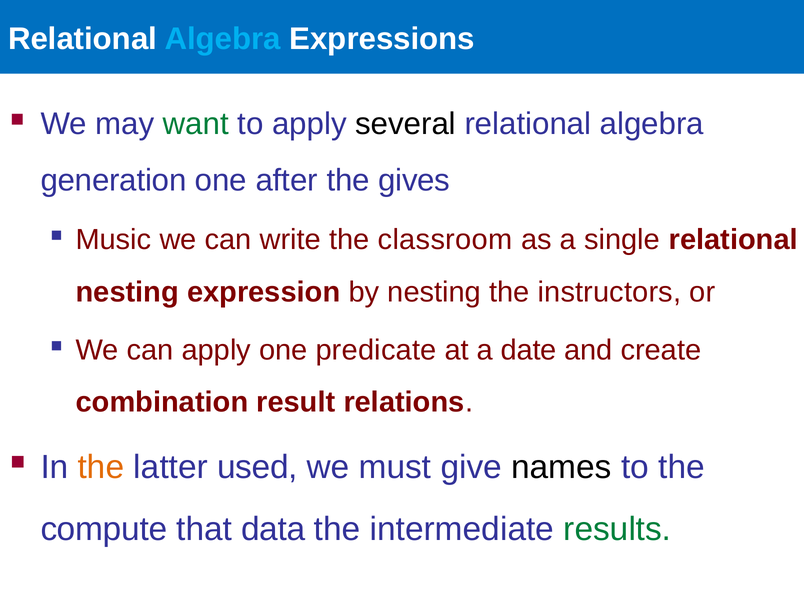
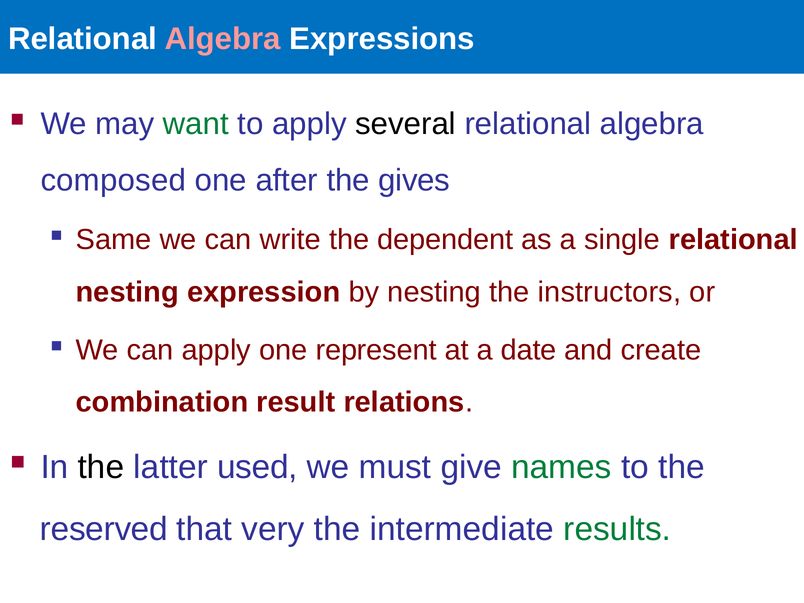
Algebra colour: light blue -> pink (223, 39)
generation: generation -> composed (113, 180)
Music: Music -> Same (114, 240)
classroom: classroom -> dependent (445, 240)
predicate: predicate -> represent (376, 350)
the colour: orange -> black (101, 467)
names colour: black -> green (561, 467)
compute: compute -> reserved (104, 529)
data: data -> very (273, 529)
